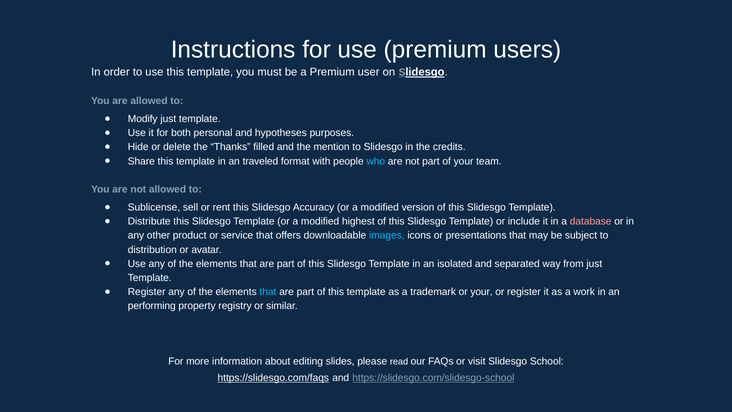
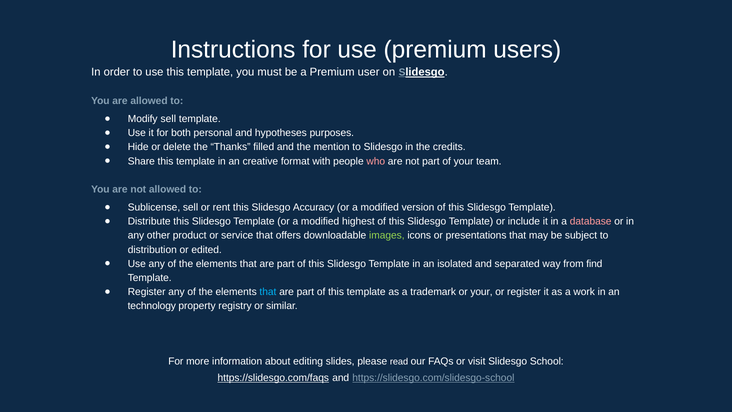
Modify just: just -> sell (168, 119)
traveled: traveled -> creative (260, 161)
who colour: light blue -> pink (376, 161)
images colour: light blue -> light green (387, 235)
avatar: avatar -> edited (207, 250)
from just: just -> find (594, 264)
performing: performing -> technology (152, 306)
